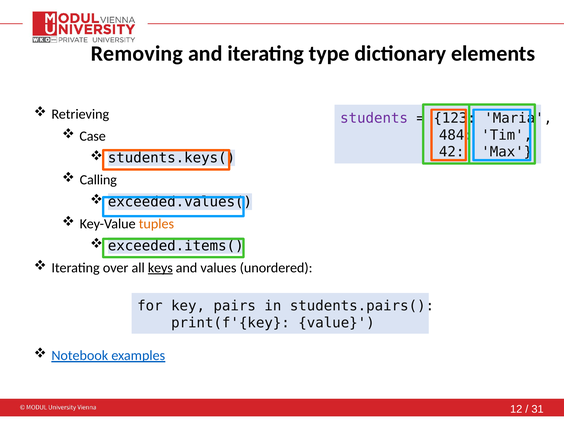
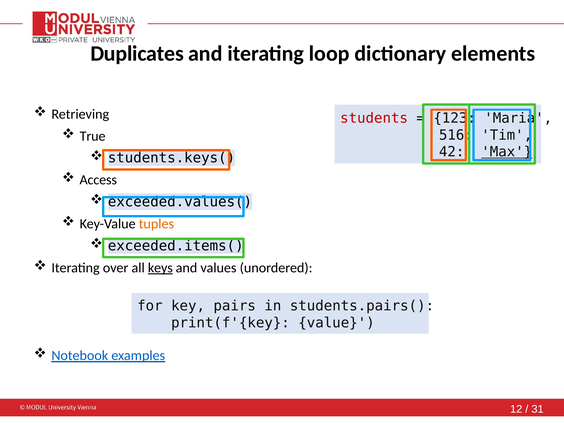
Removing: Removing -> Duplicates (137, 54)
type: type -> loop (329, 54)
students colour: purple -> red (374, 118)
Case: Case -> True (93, 136)
484: 484 -> 516 (456, 135)
Max underline: none -> present (507, 152)
Calling: Calling -> Access (98, 180)
